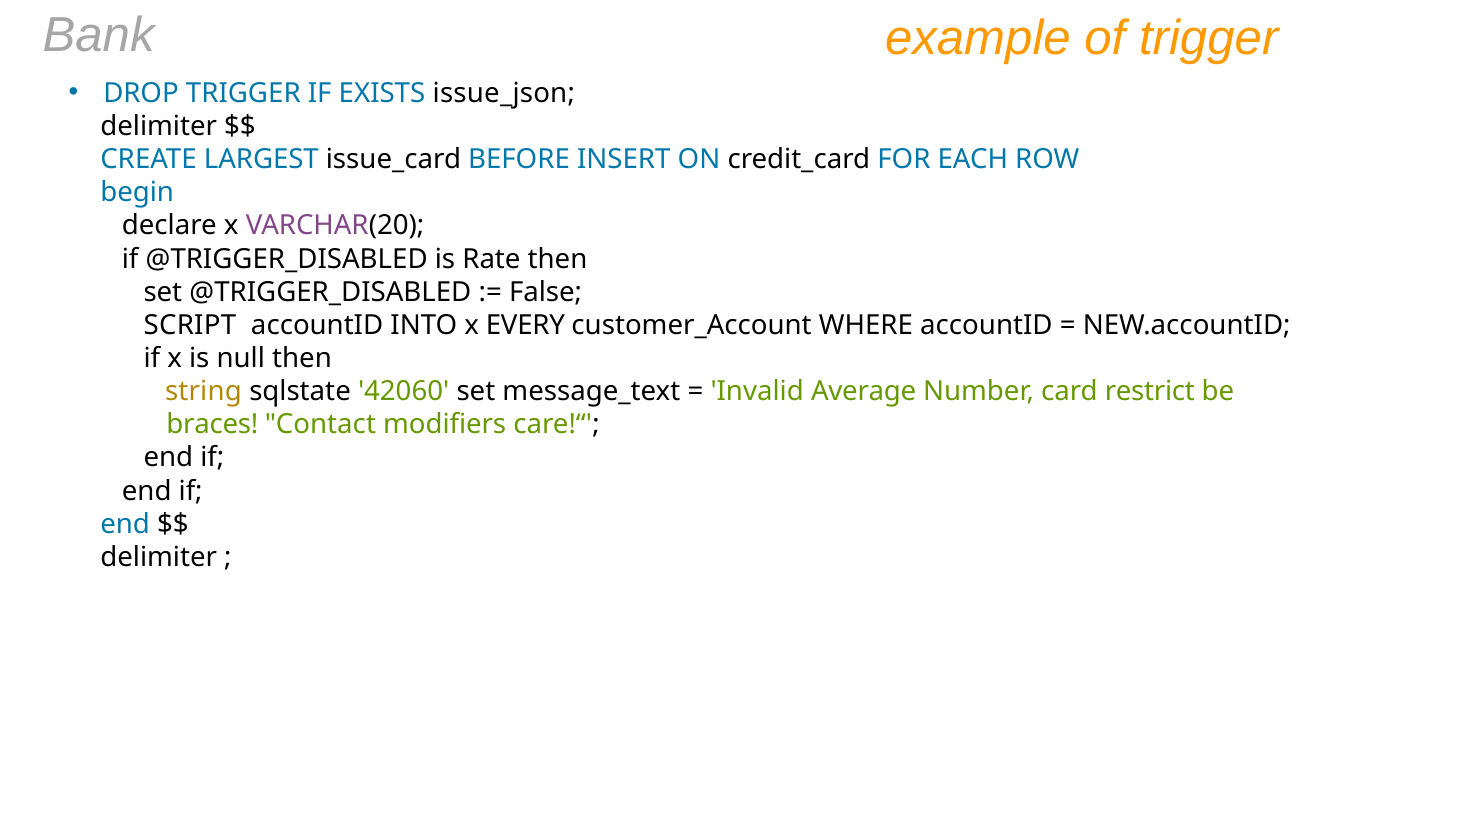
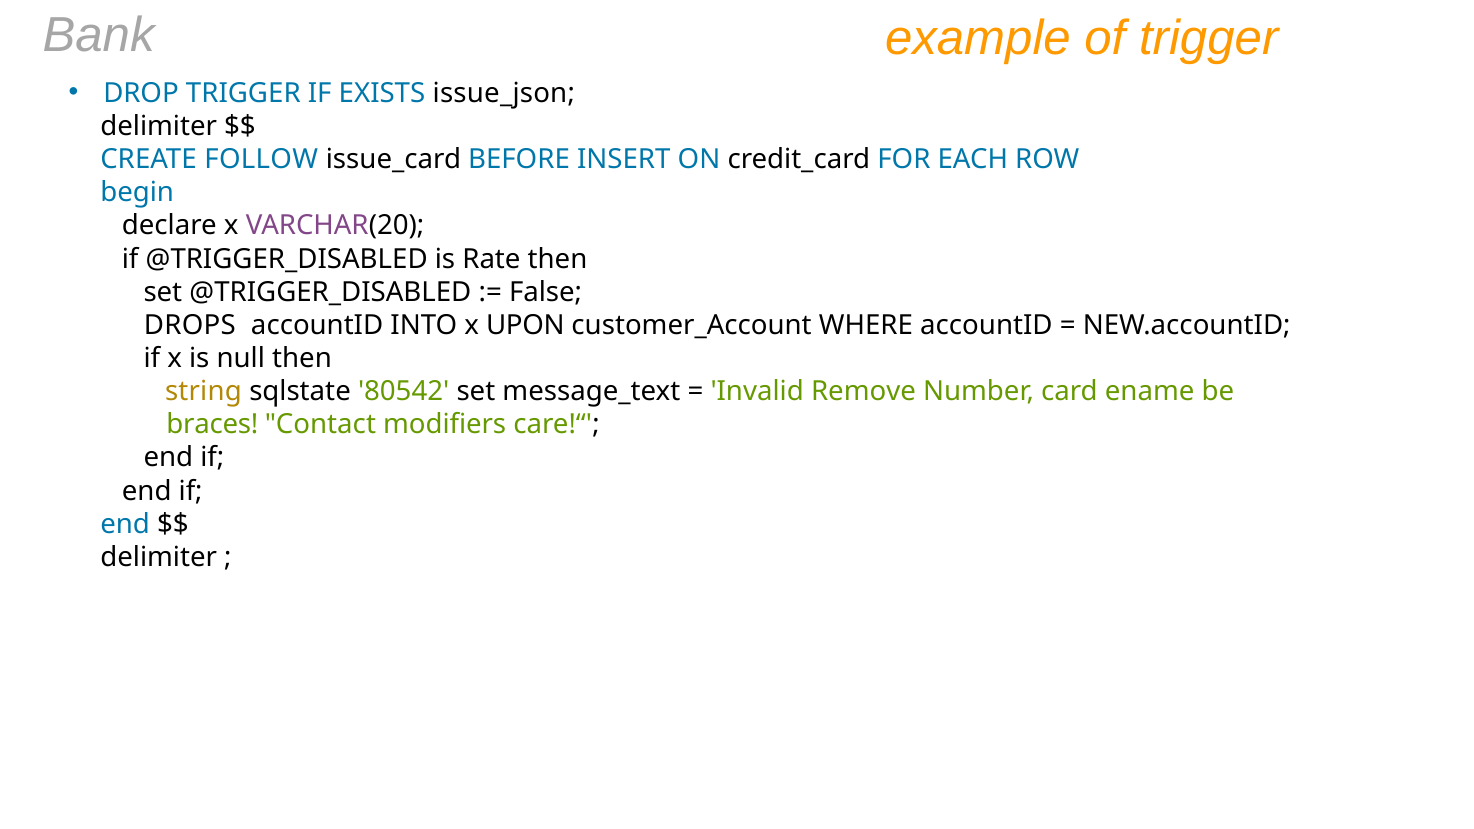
LARGEST: LARGEST -> FOLLOW (261, 159)
SCRIPT: SCRIPT -> DROPS (190, 325)
EVERY: EVERY -> UPON (525, 325)
42060: 42060 -> 80542 (404, 392)
Average: Average -> Remove (863, 392)
restrict: restrict -> ename (1150, 392)
